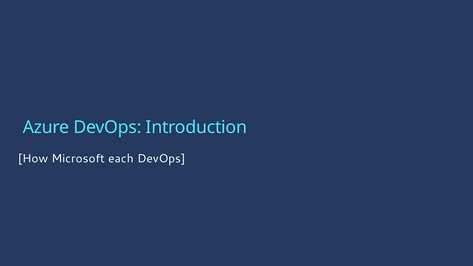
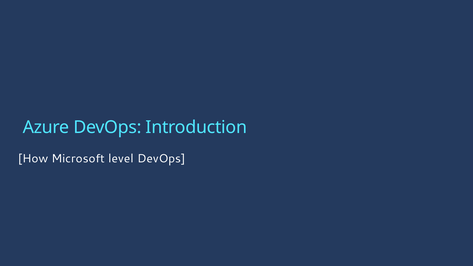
each: each -> level (121, 159)
